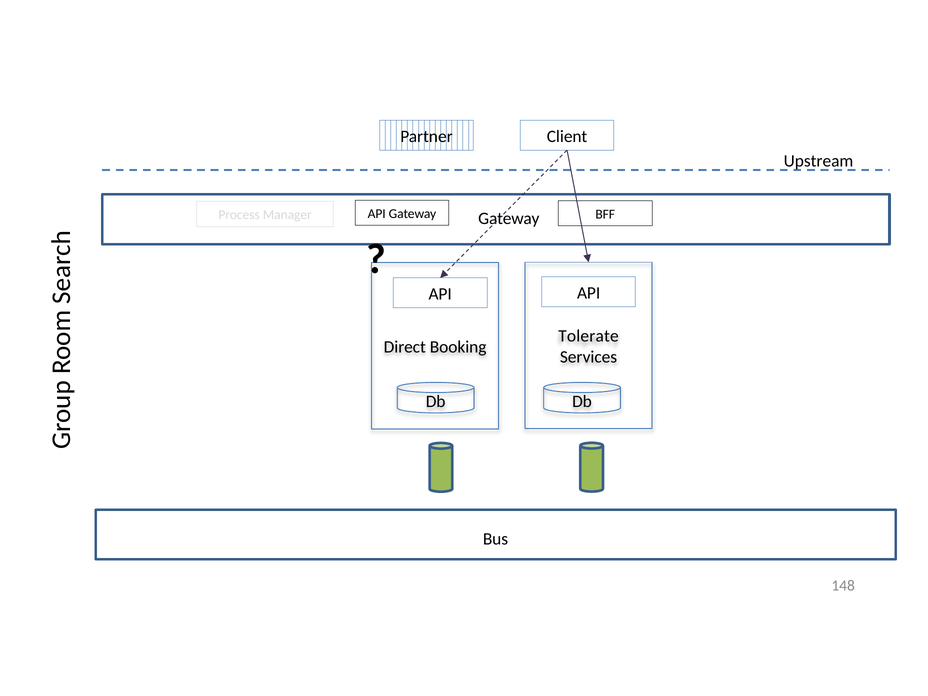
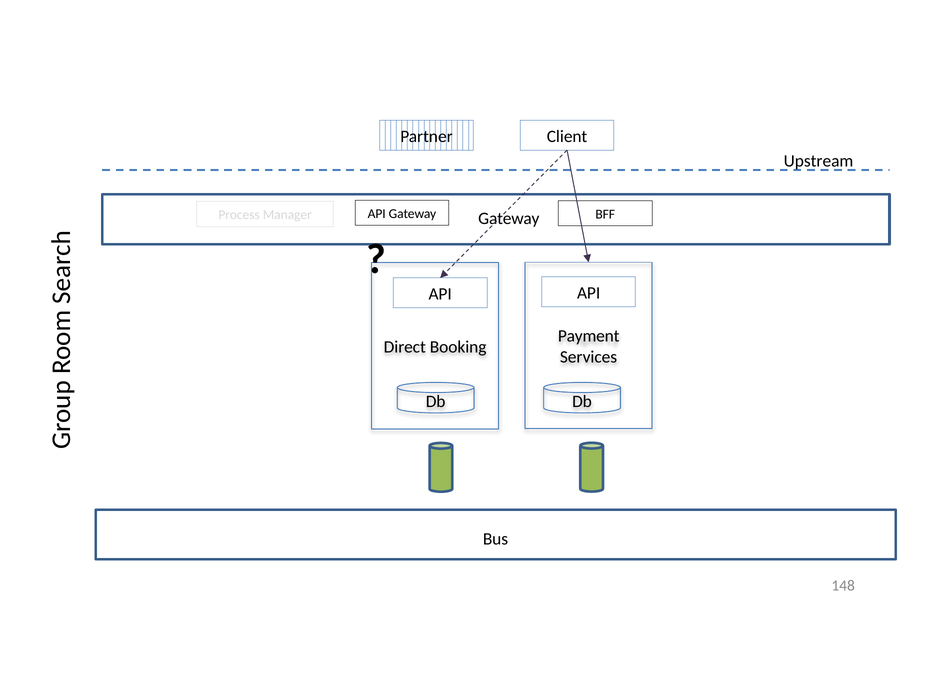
Tolerate: Tolerate -> Payment (589, 336)
